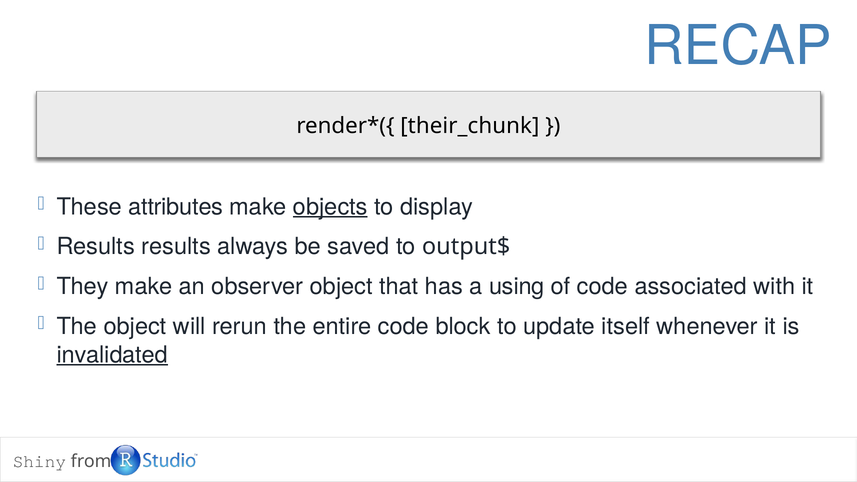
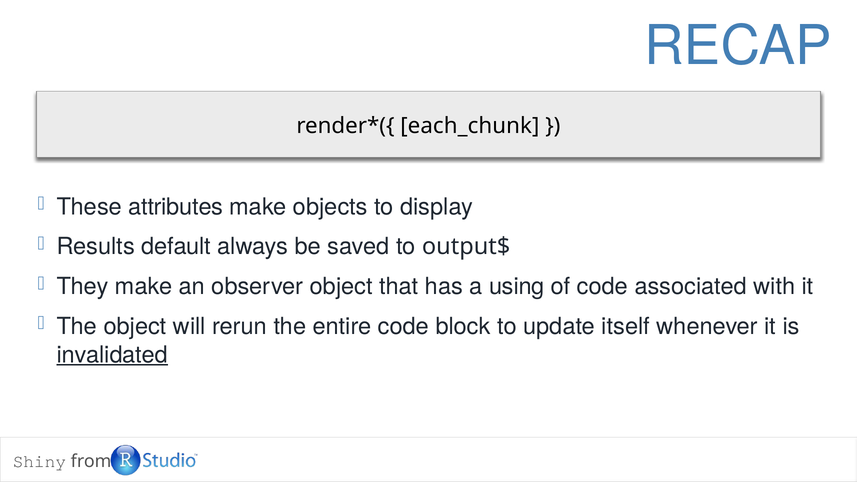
their_chunk: their_chunk -> each_chunk (470, 126)
objects underline: present -> none (330, 207)
Results results: results -> default (176, 247)
